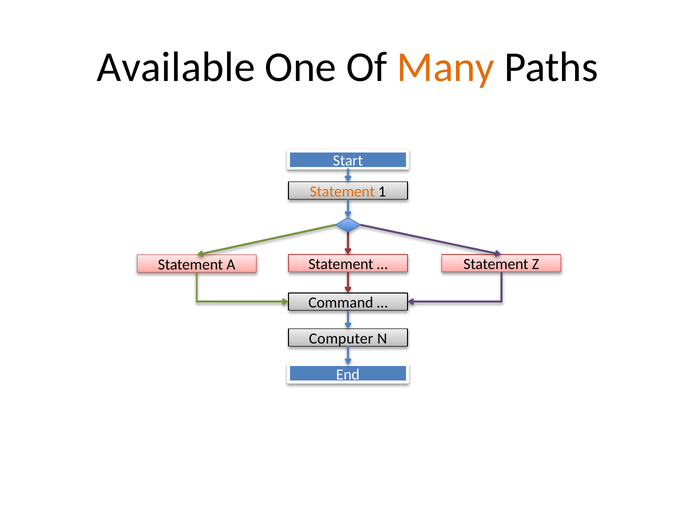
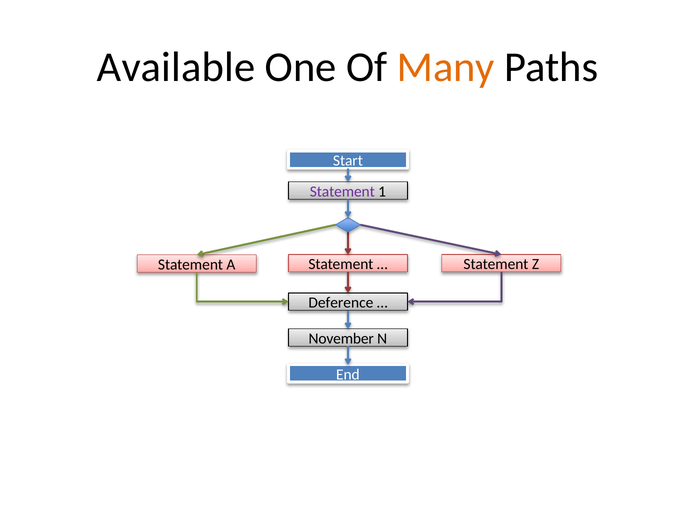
Statement colour: orange -> purple (342, 192)
Command: Command -> Deference (341, 303)
Computer: Computer -> November (341, 339)
